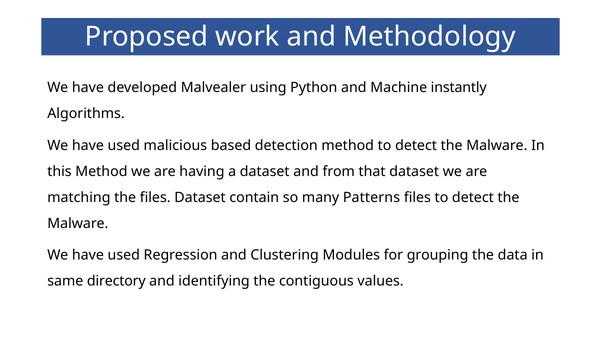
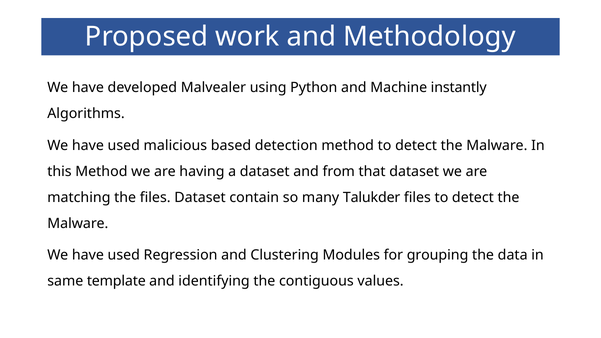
Patterns: Patterns -> Talukder (372, 198)
directory: directory -> template (116, 281)
